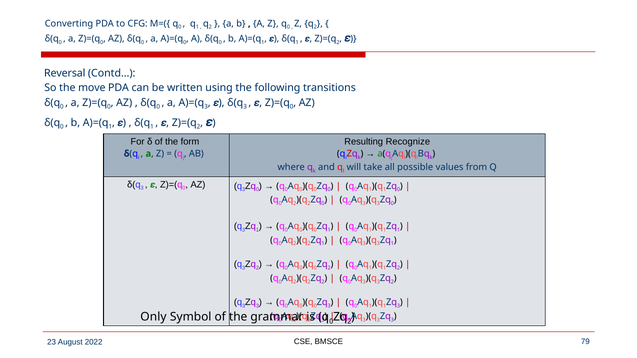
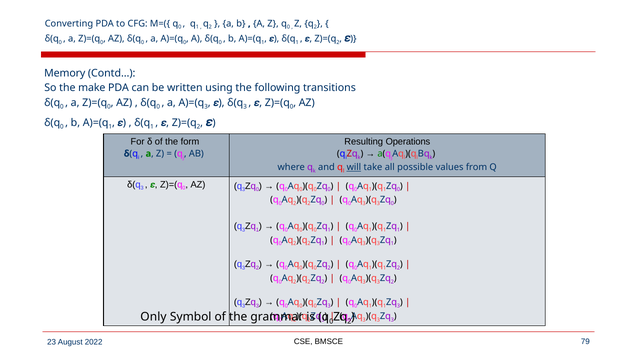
Reversal: Reversal -> Memory (65, 73)
move: move -> make (92, 88)
Recognize: Recognize -> Operations (408, 142)
will underline: none -> present (354, 168)
